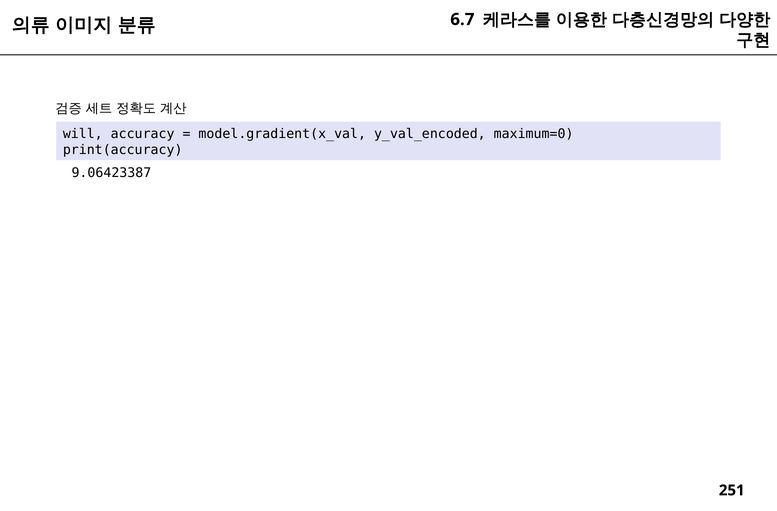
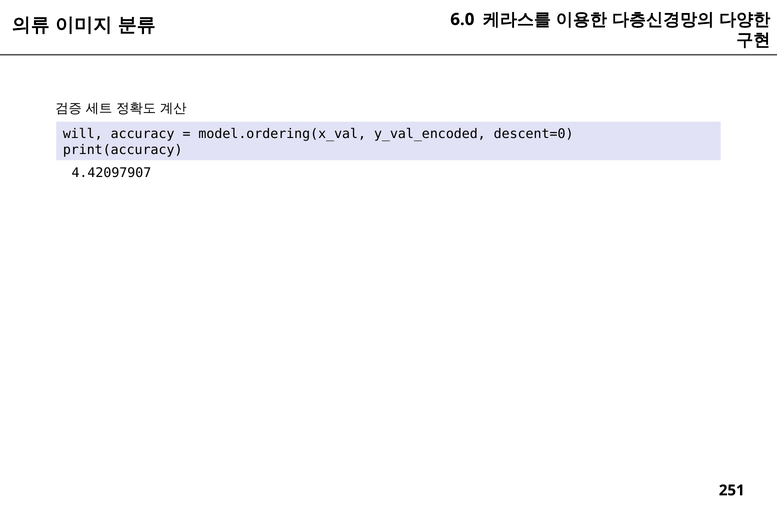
6.7: 6.7 -> 6.0 (462, 19)
model.gradient(x_val: model.gradient(x_val -> model.ordering(x_val (282, 134)
maximum=0: maximum=0 -> descent=0 (534, 134)
9.06423387: 9.06423387 -> 4.42097907 (111, 173)
